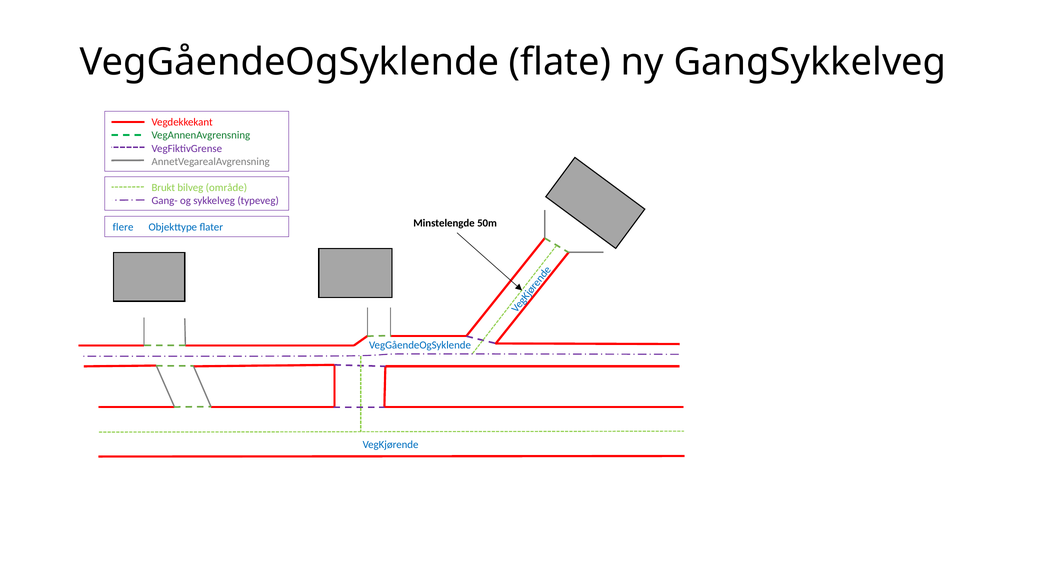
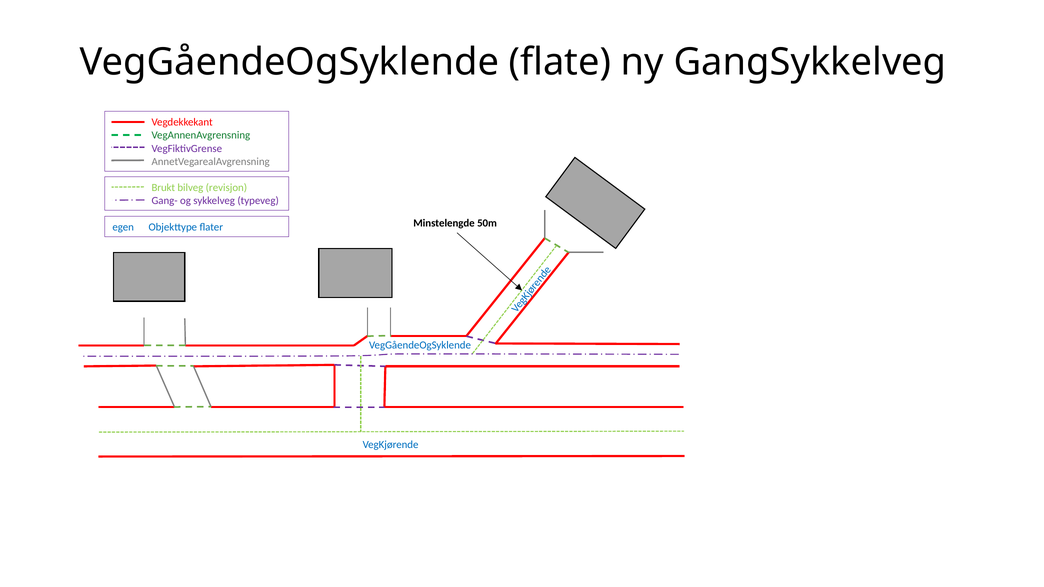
område: område -> revisjon (226, 188)
flere: flere -> egen (123, 227)
